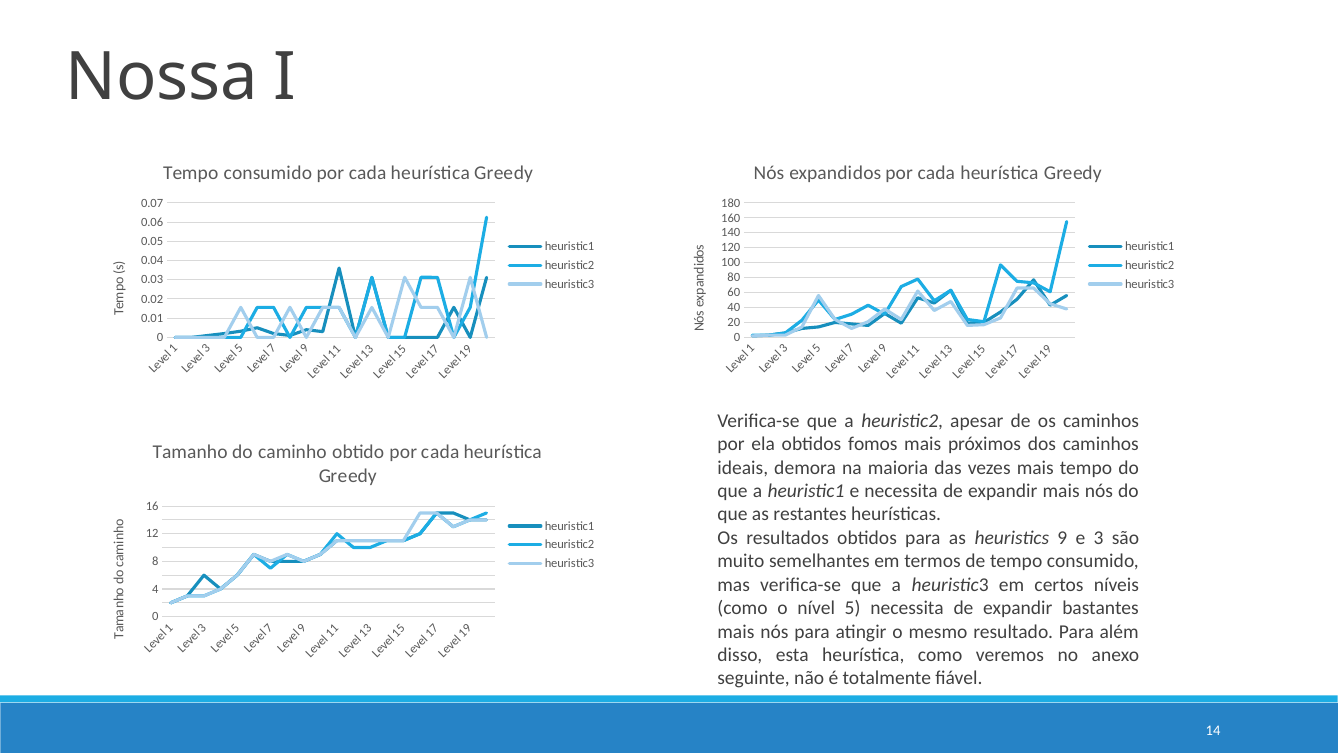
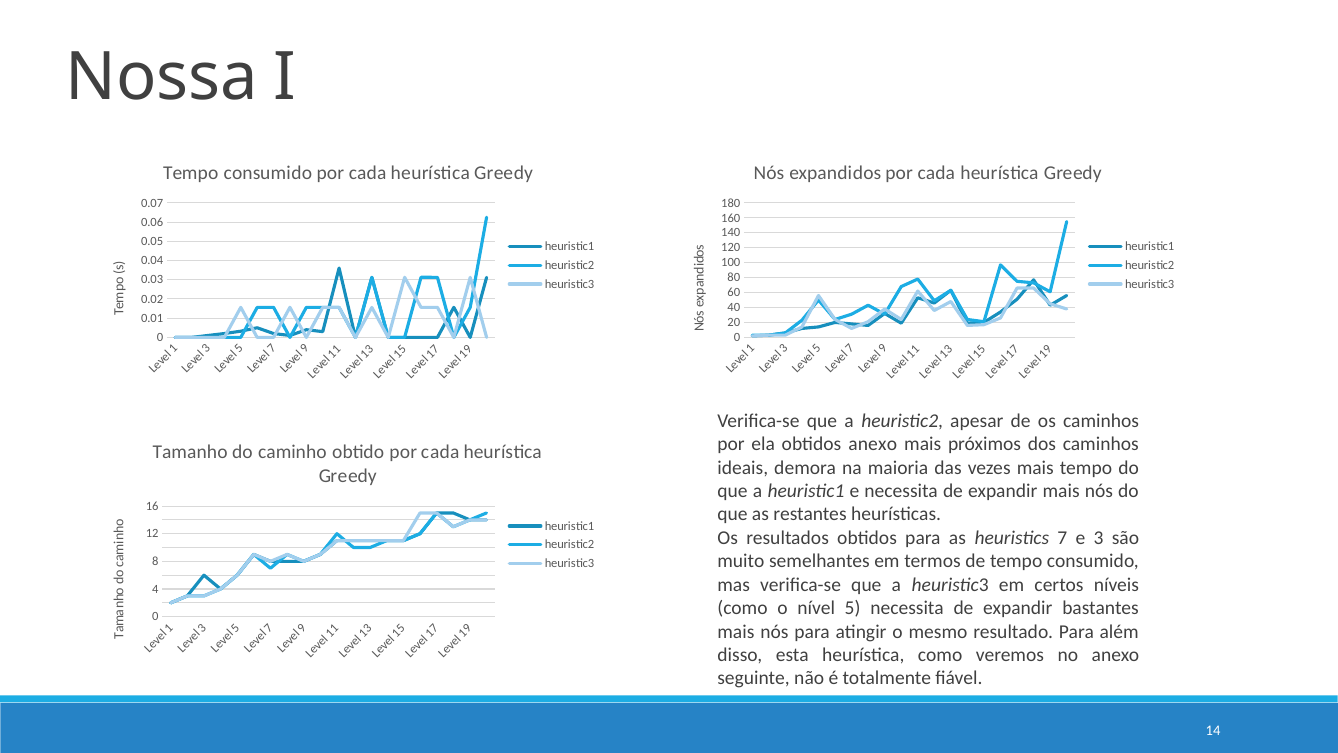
obtidos fomos: fomos -> anexo (873, 444)
heuristics 9: 9 -> 7 (1062, 538)
